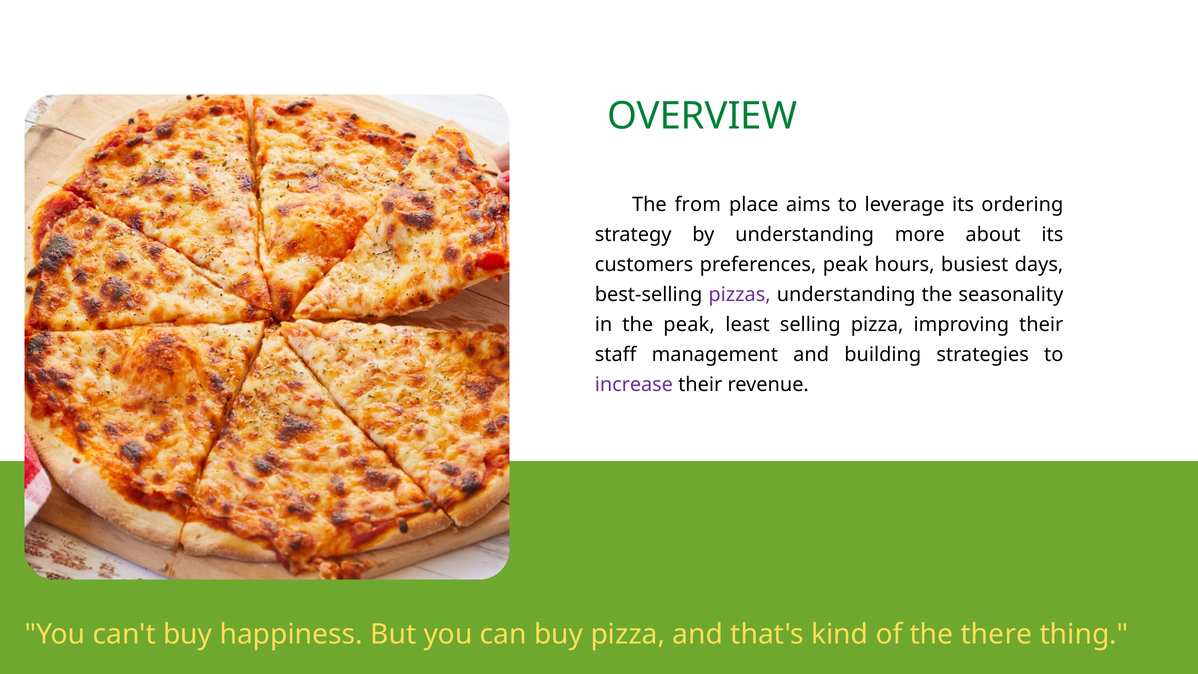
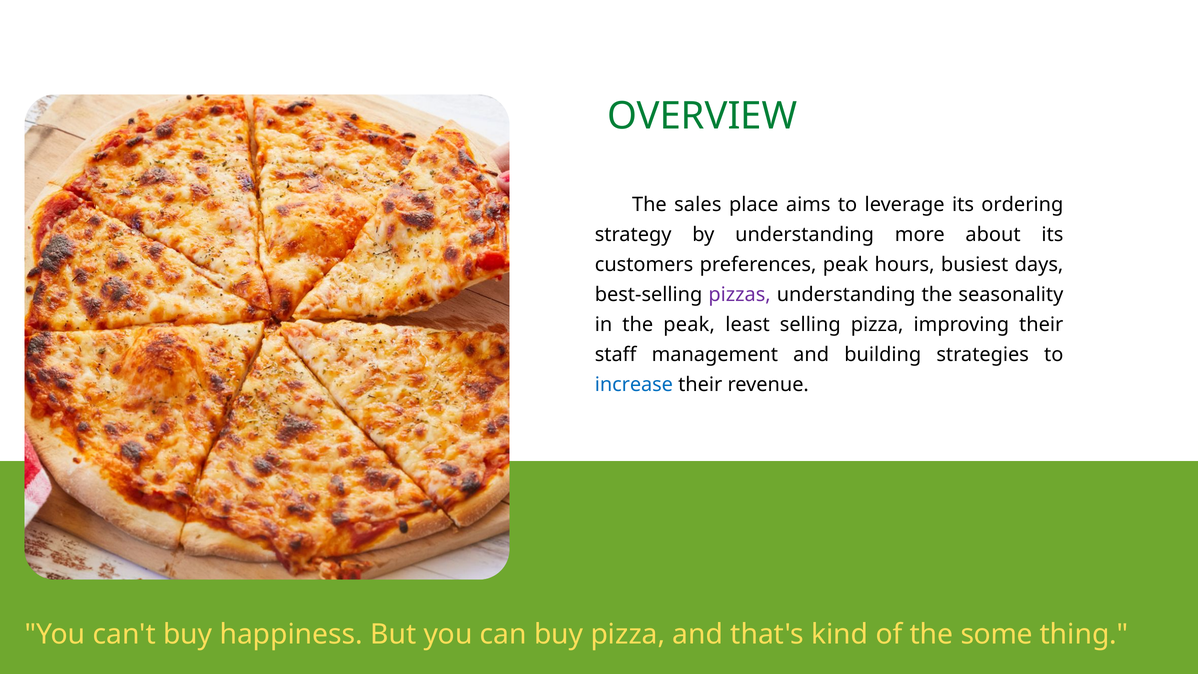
from: from -> sales (698, 205)
increase colour: purple -> blue (634, 384)
there: there -> some (997, 634)
